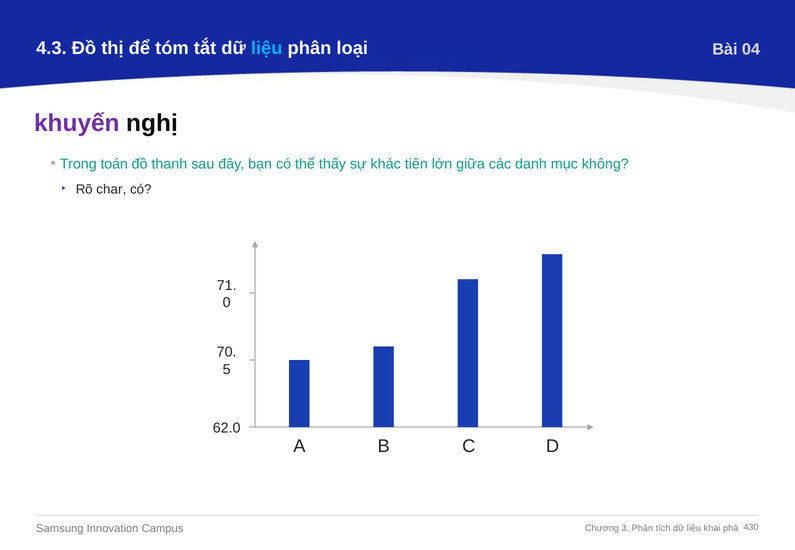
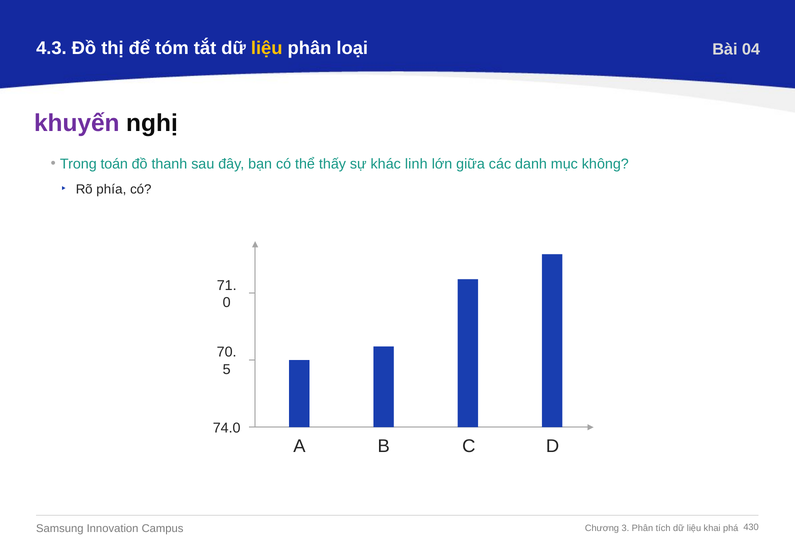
liệu colour: light blue -> yellow (267, 48)
tiên: tiên -> linh (416, 164)
char: char -> phía (111, 190)
62.0: 62.0 -> 74.0 (227, 429)
